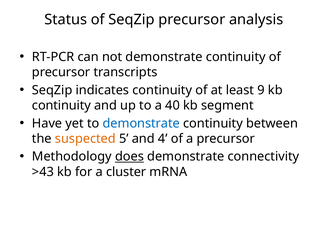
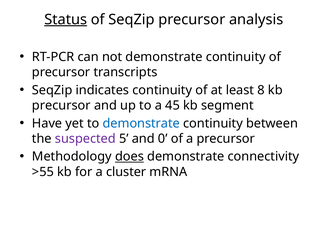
Status underline: none -> present (66, 20)
9: 9 -> 8 (261, 90)
continuity: continuity -> precursor (61, 105)
40: 40 -> 45 (173, 105)
suspected colour: orange -> purple (85, 139)
4: 4 -> 0 (163, 139)
>43: >43 -> >55 (43, 172)
